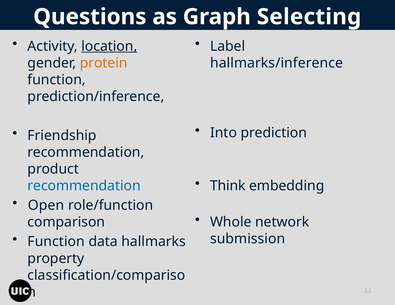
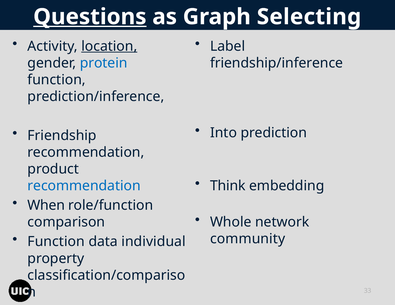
Questions underline: none -> present (90, 17)
protein colour: orange -> blue (104, 63)
hallmarks/inference: hallmarks/inference -> friendship/inference (277, 63)
Open: Open -> When (46, 205)
hallmarks: hallmarks -> individual (154, 242)
submission: submission -> community (248, 239)
